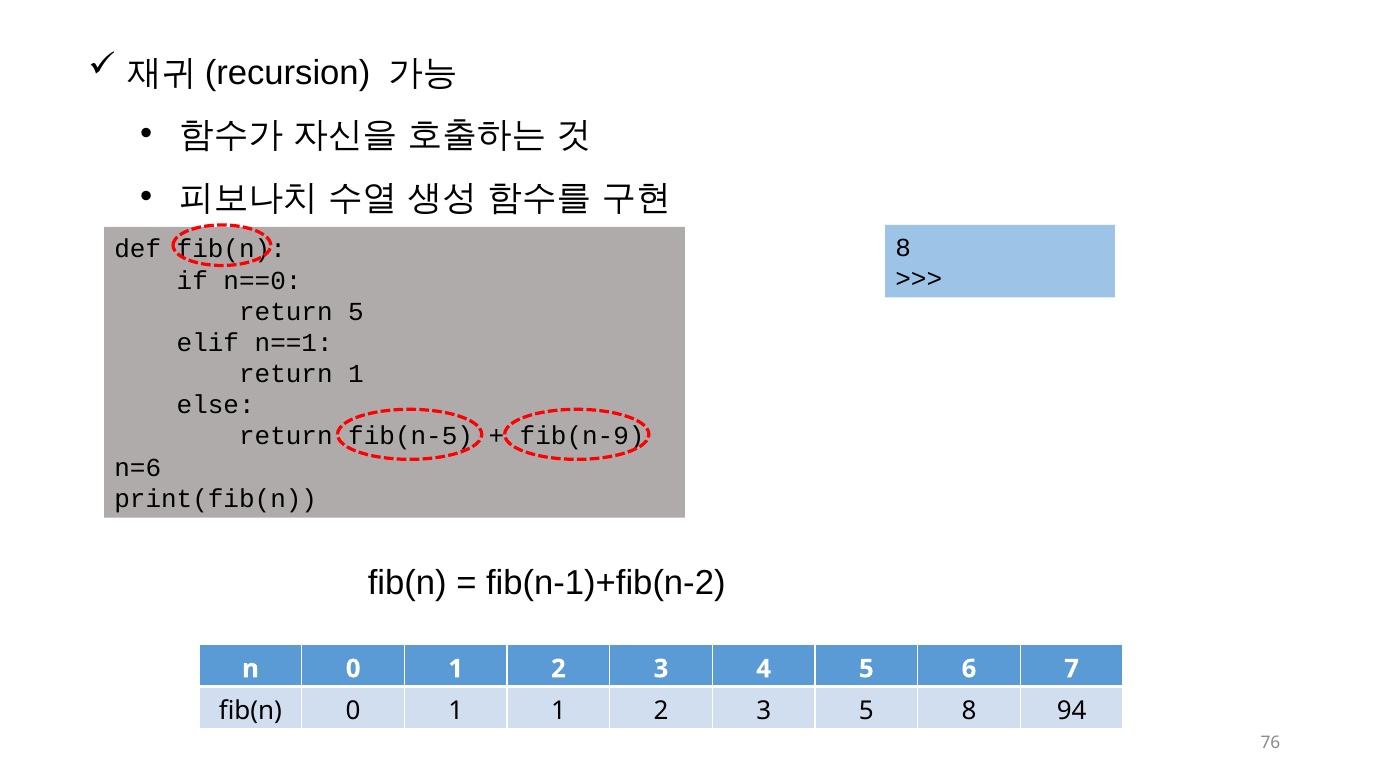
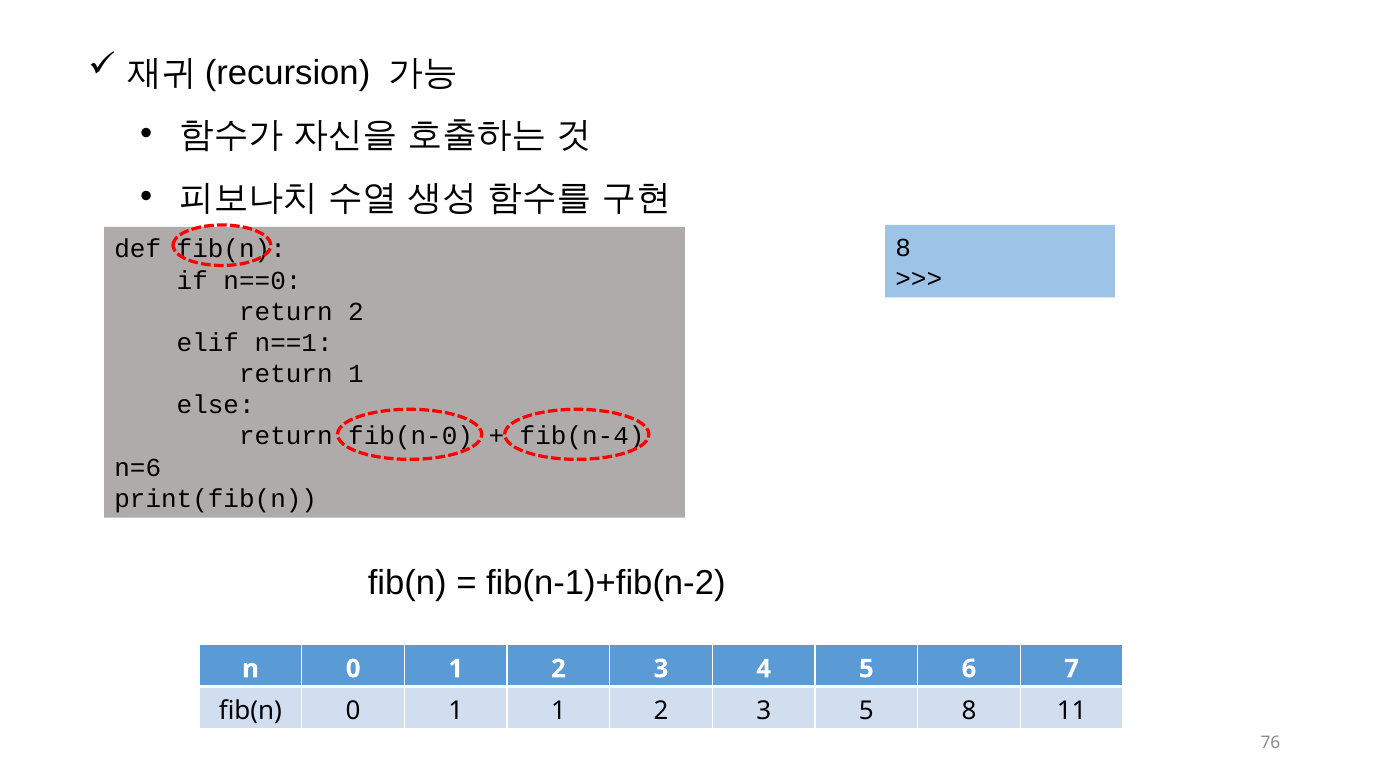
return 5: 5 -> 2 (356, 312)
fib(n-5: fib(n-5 -> fib(n-0 (411, 437)
fib(n-9: fib(n-9 -> fib(n-4 (582, 437)
94: 94 -> 11 (1072, 711)
